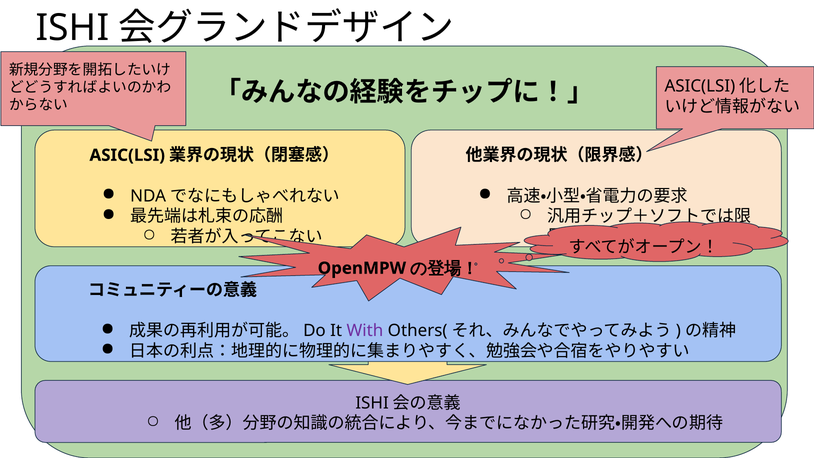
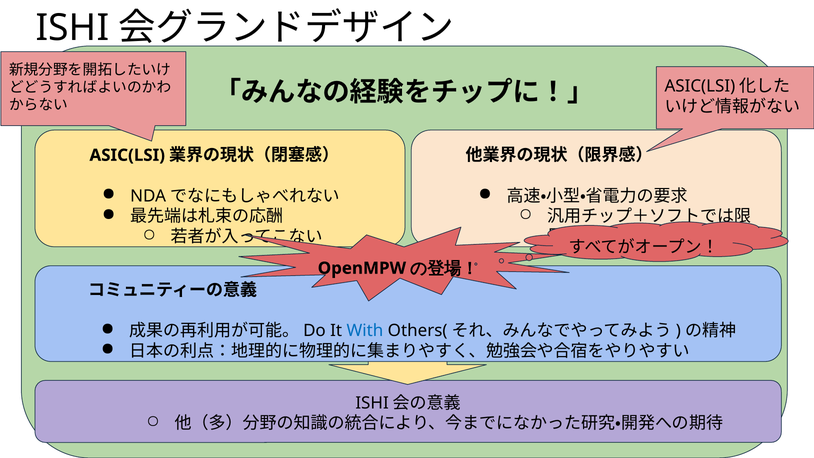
With colour: purple -> blue (365, 331)
